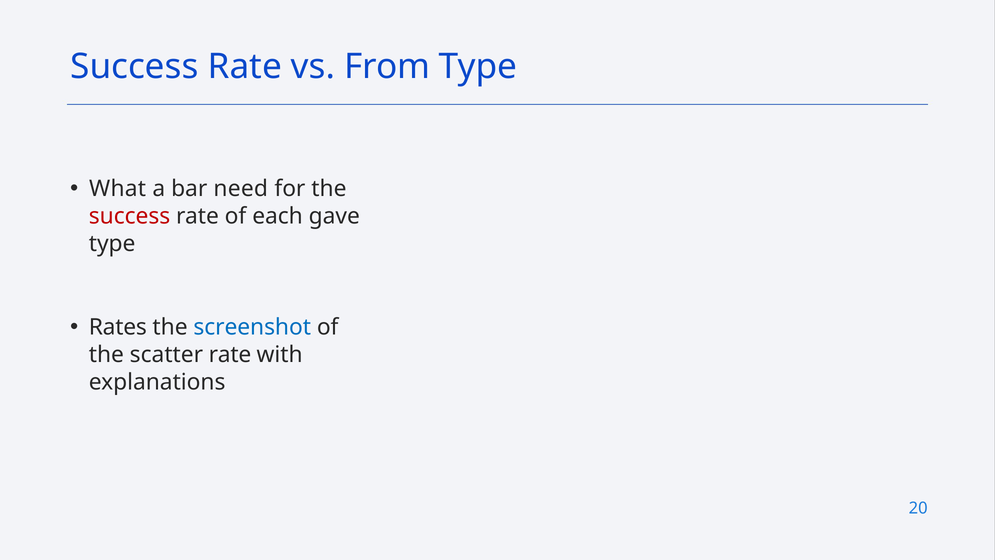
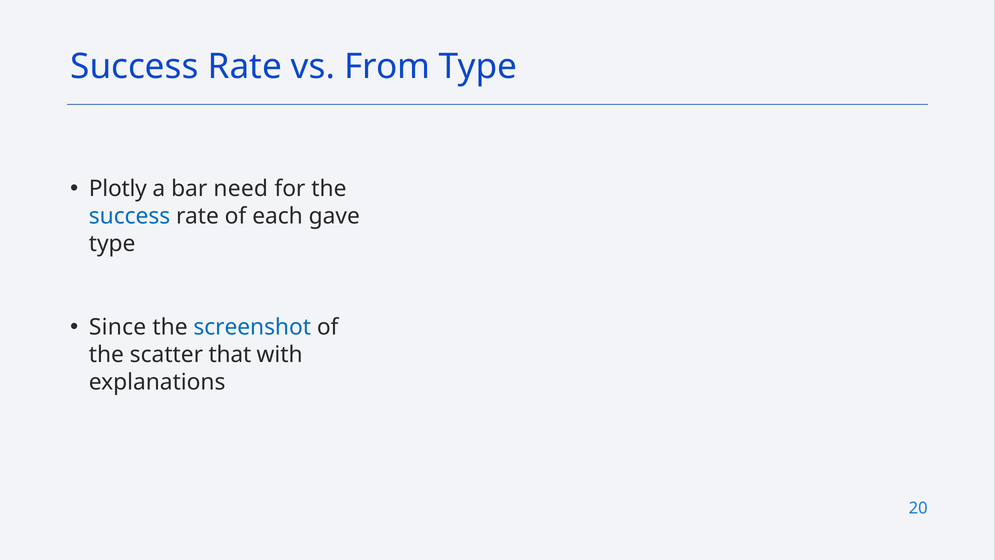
What: What -> Plotly (118, 189)
success colour: red -> blue (130, 216)
Rates: Rates -> Since (118, 327)
scatter rate: rate -> that (230, 354)
